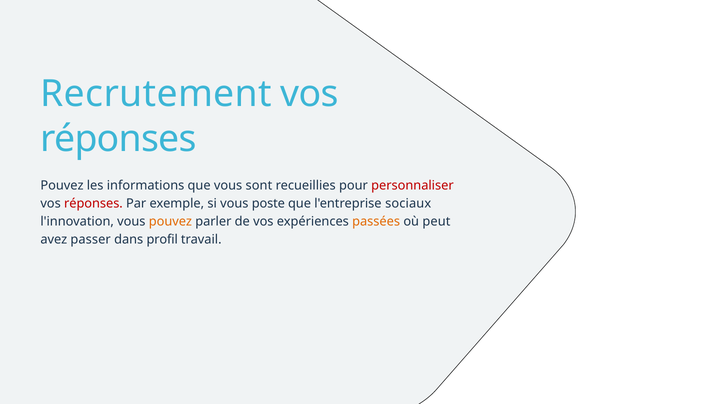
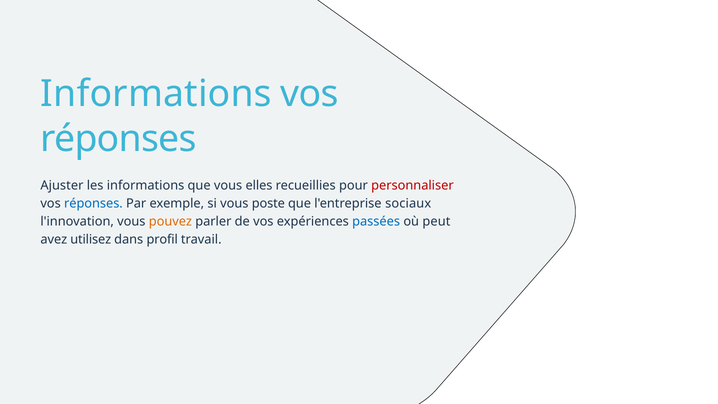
Recrutement: Recrutement -> Informations (156, 94)
Pouvez: Pouvez -> Ajuster (62, 186)
sont: sont -> elles (259, 186)
réponses colour: red -> blue (93, 204)
passées colour: orange -> blue (376, 222)
passer: passer -> utilisez (91, 240)
